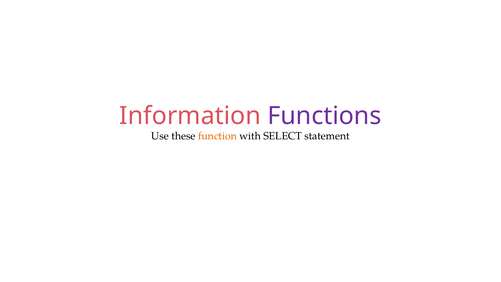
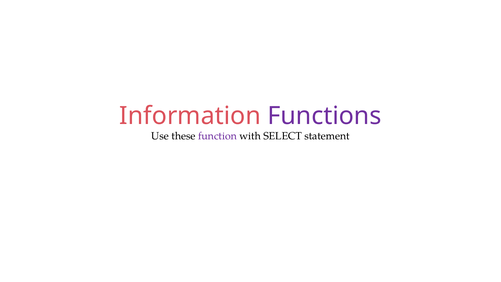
function colour: orange -> purple (217, 136)
